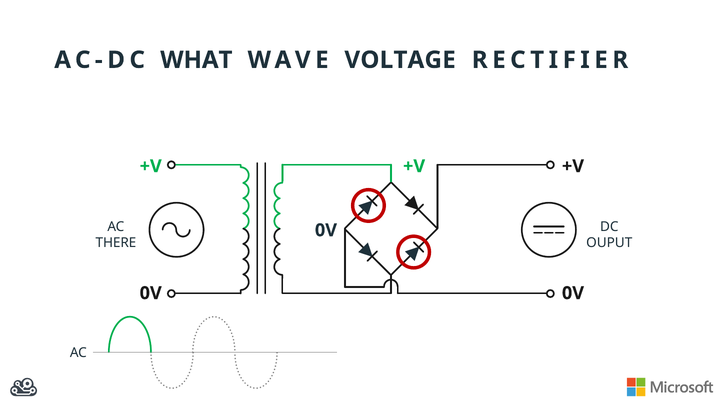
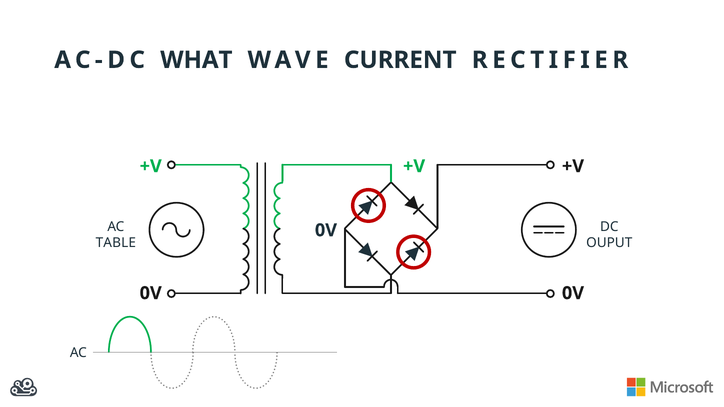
VOLTAGE: VOLTAGE -> CURRENT (400, 60)
THERE: THERE -> TABLE (116, 243)
